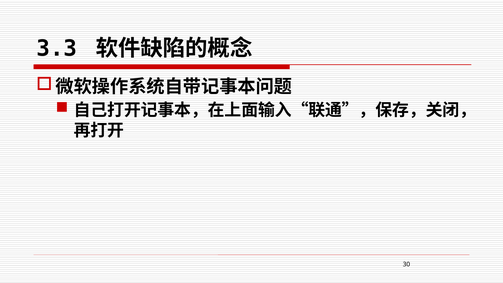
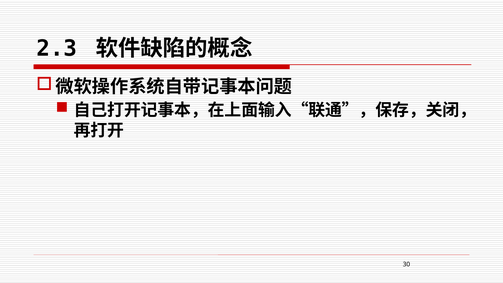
3.3: 3.3 -> 2.3 (57, 48)
